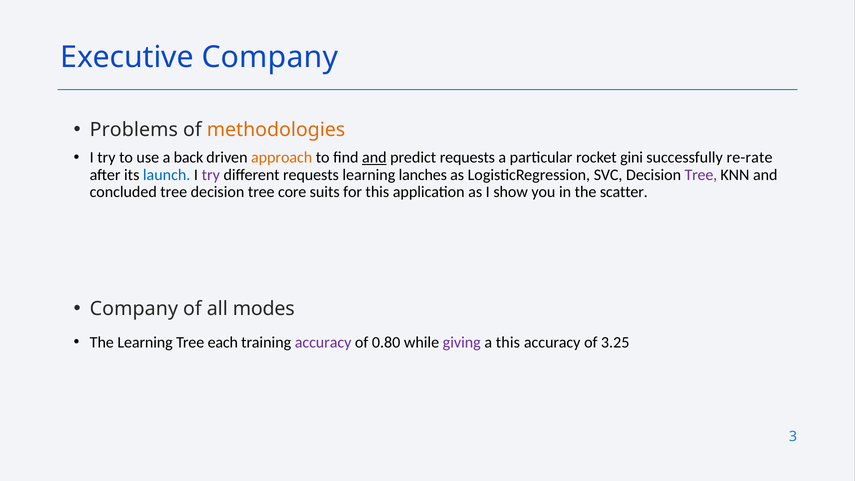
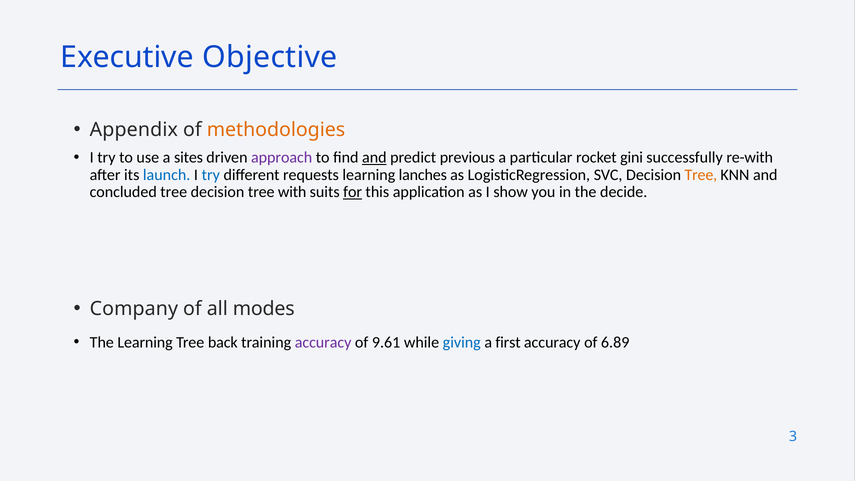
Executive Company: Company -> Objective (270, 57)
Problems: Problems -> Appendix (134, 130)
back: back -> sites (189, 157)
approach colour: orange -> purple (282, 157)
predict requests: requests -> previous (467, 157)
re-rate: re-rate -> re-with (750, 157)
try colour: purple -> blue (211, 175)
Tree colour: purple -> orange (701, 175)
core: core -> with (292, 192)
for underline: none -> present (353, 192)
scatter: scatter -> decide (624, 192)
each: each -> back (223, 342)
0.80: 0.80 -> 9.61 (386, 342)
giving colour: purple -> blue (462, 342)
a this: this -> first (508, 342)
3.25: 3.25 -> 6.89 (615, 342)
